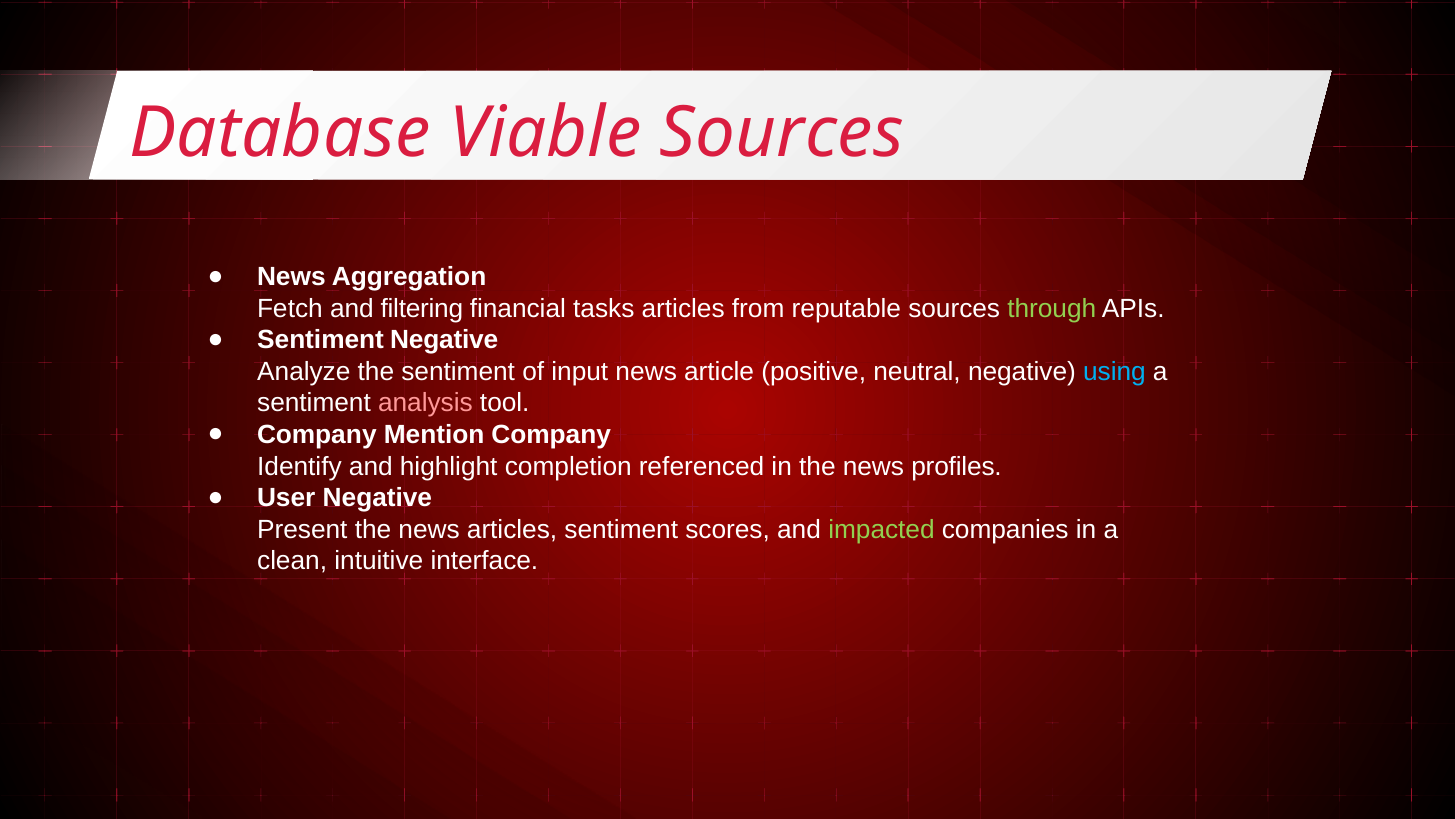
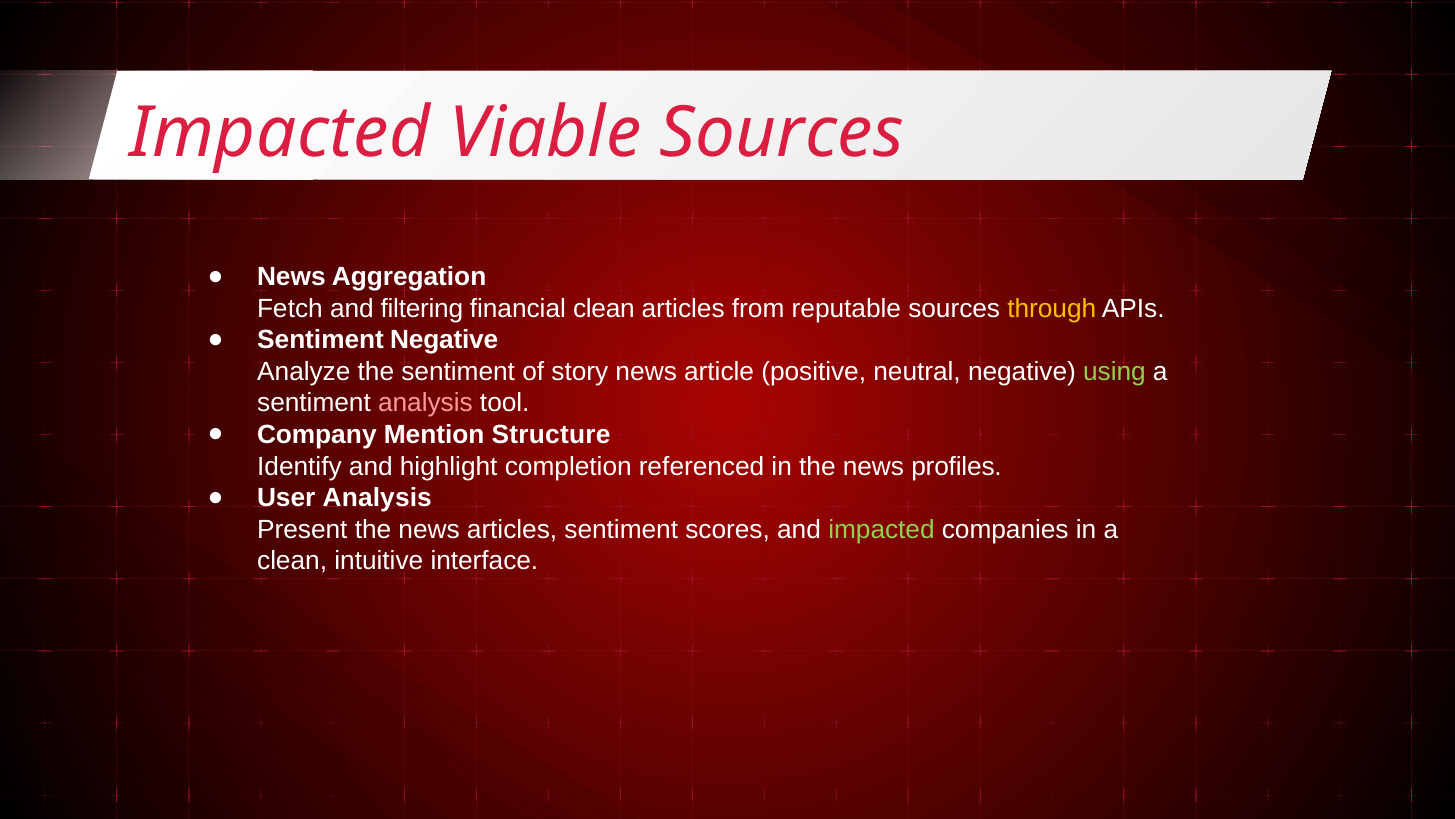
Database: Database -> Impacted (280, 133)
financial tasks: tasks -> clean (604, 308)
through colour: light green -> yellow (1052, 308)
input: input -> story (580, 371)
using colour: light blue -> light green (1114, 371)
Mention Company: Company -> Structure (551, 434)
User Negative: Negative -> Analysis (377, 498)
